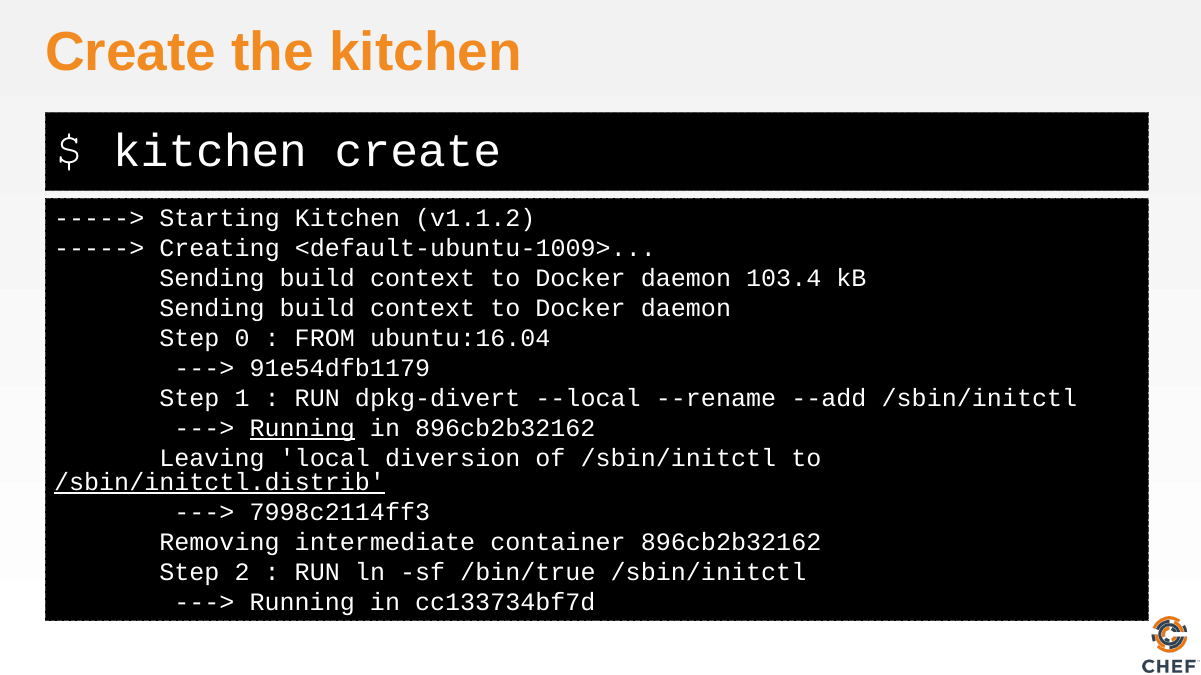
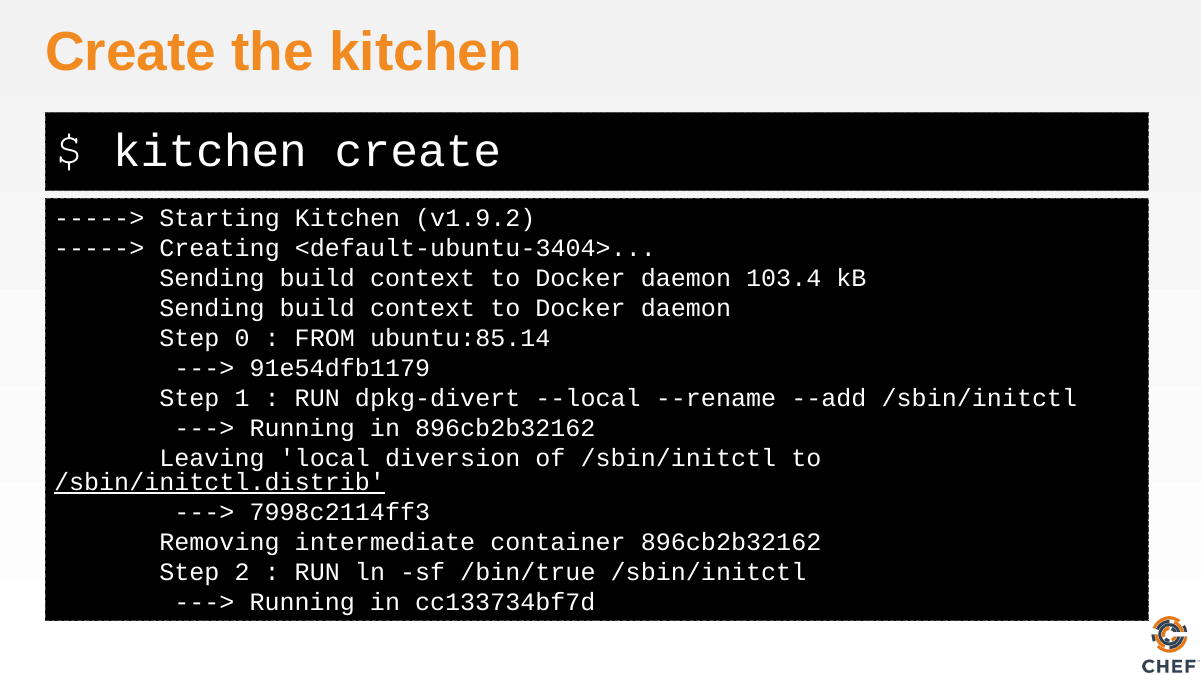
v1.1.2: v1.1.2 -> v1.9.2 (475, 218)
<default-ubuntu-1009>: <default-ubuntu-1009> -> <default-ubuntu-3404> (475, 248)
ubuntu:16.04: ubuntu:16.04 -> ubuntu:85.14 (460, 339)
Running underline: present -> none (302, 429)
